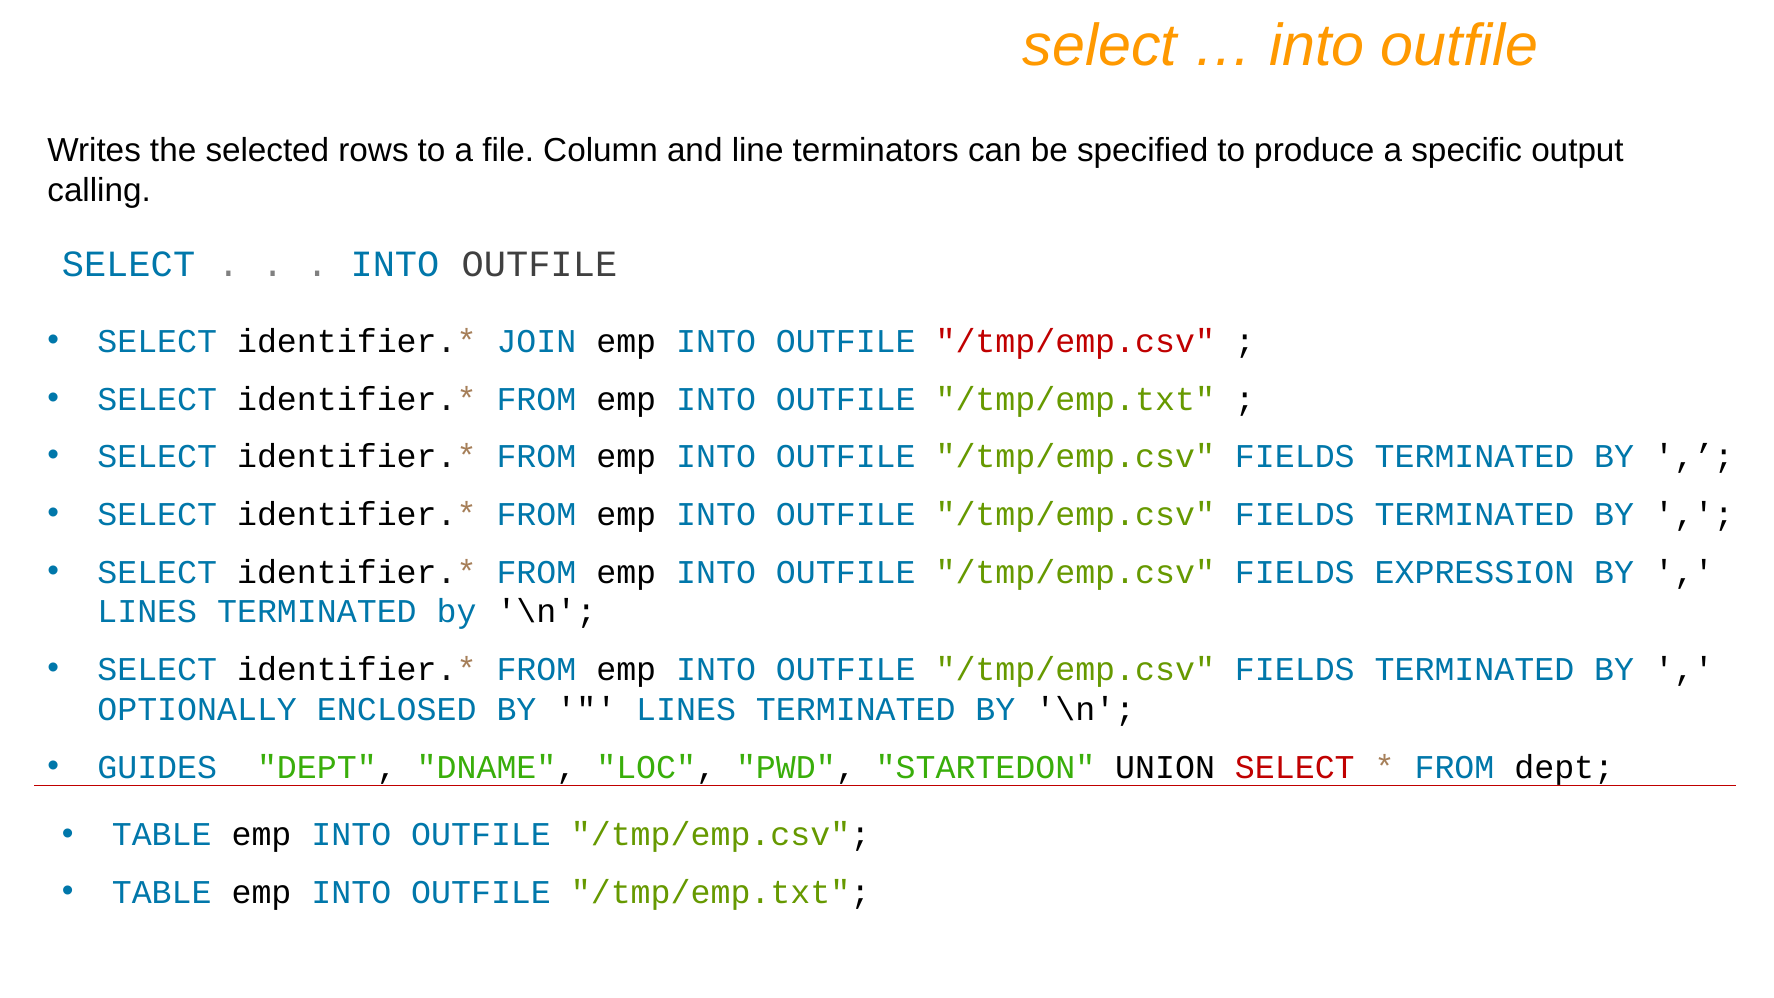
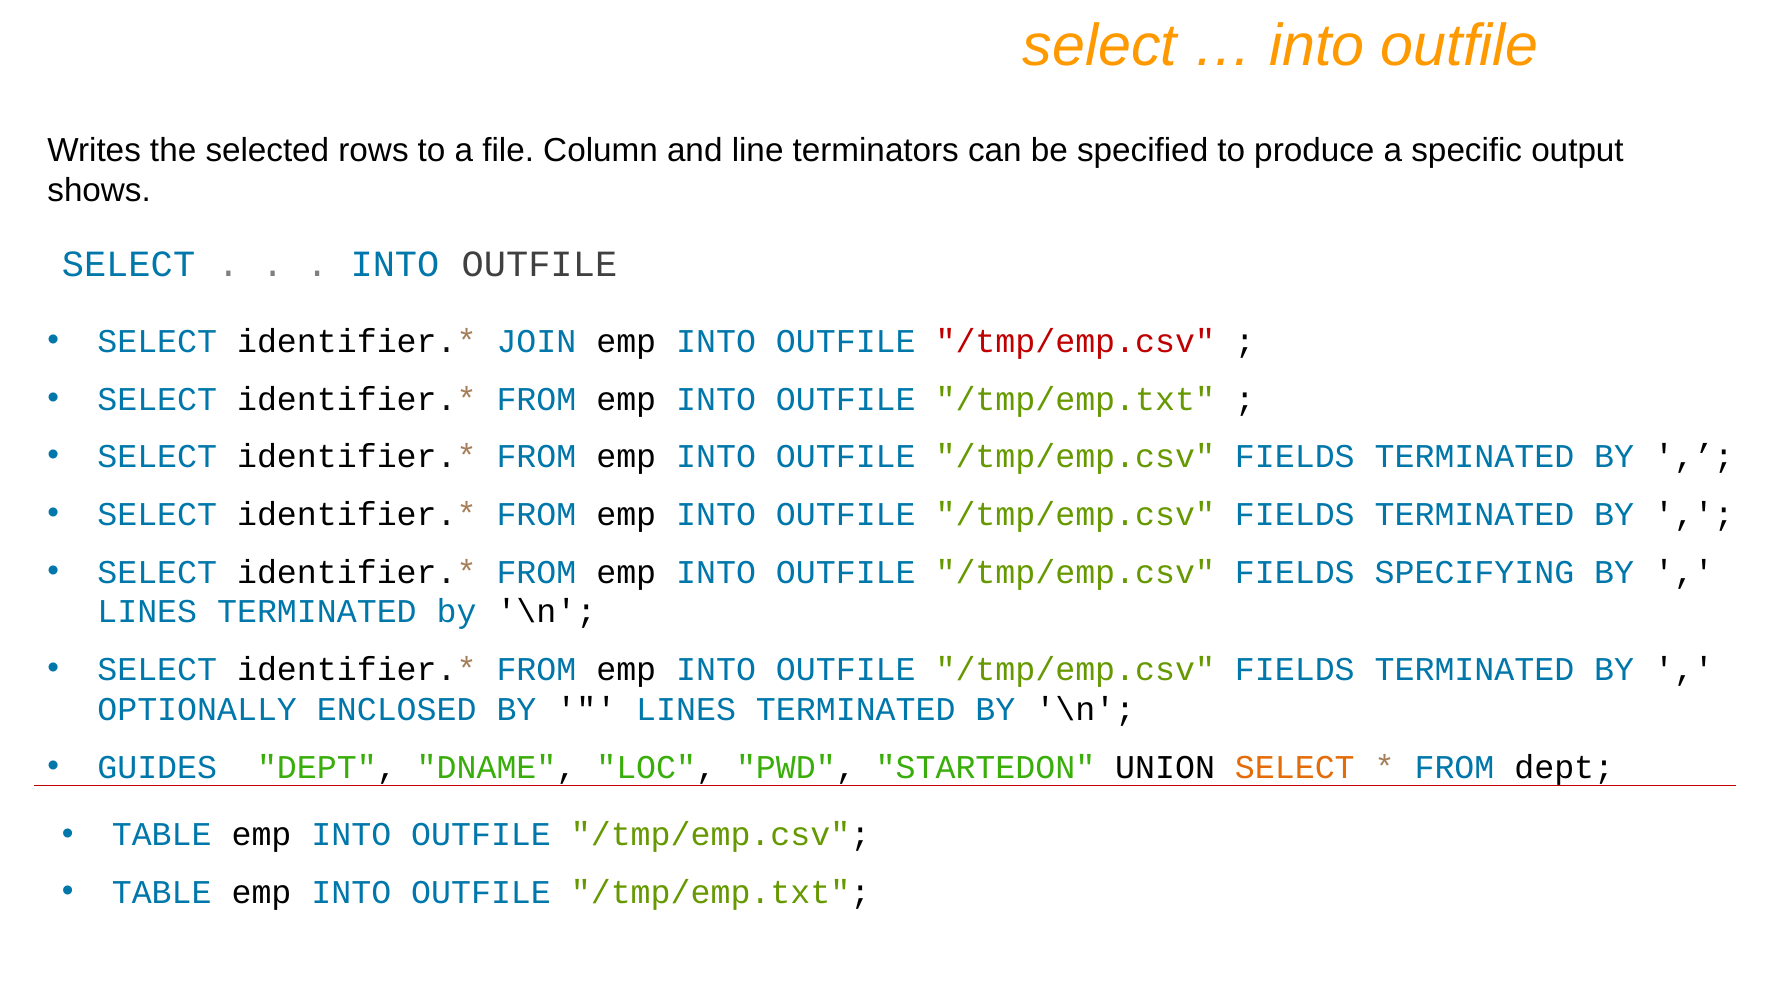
calling: calling -> shows (99, 191)
EXPRESSION: EXPRESSION -> SPECIFYING (1474, 572)
SELECT colour: red -> orange (1295, 767)
